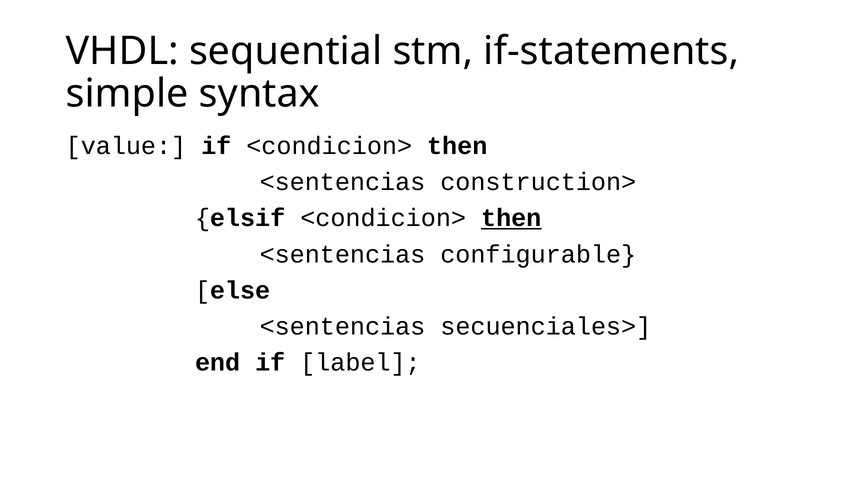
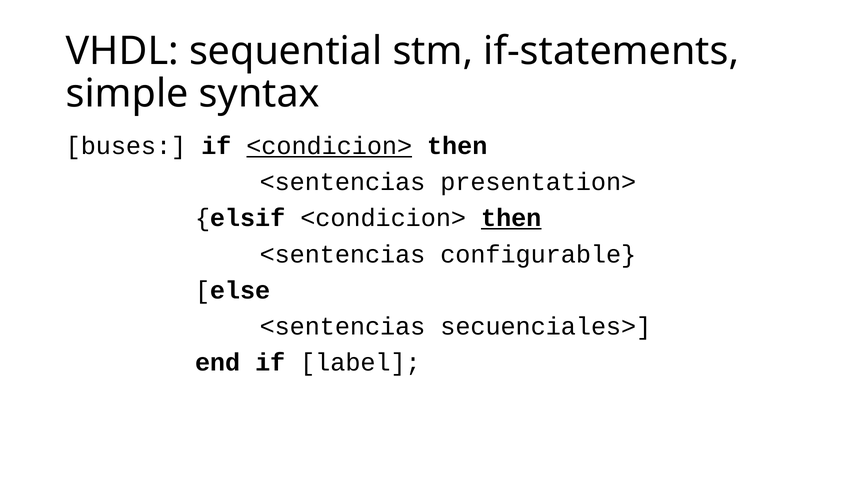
value: value -> buses (126, 146)
<condicion> underline: none -> present (329, 146)
construction>: construction> -> presentation> (538, 182)
